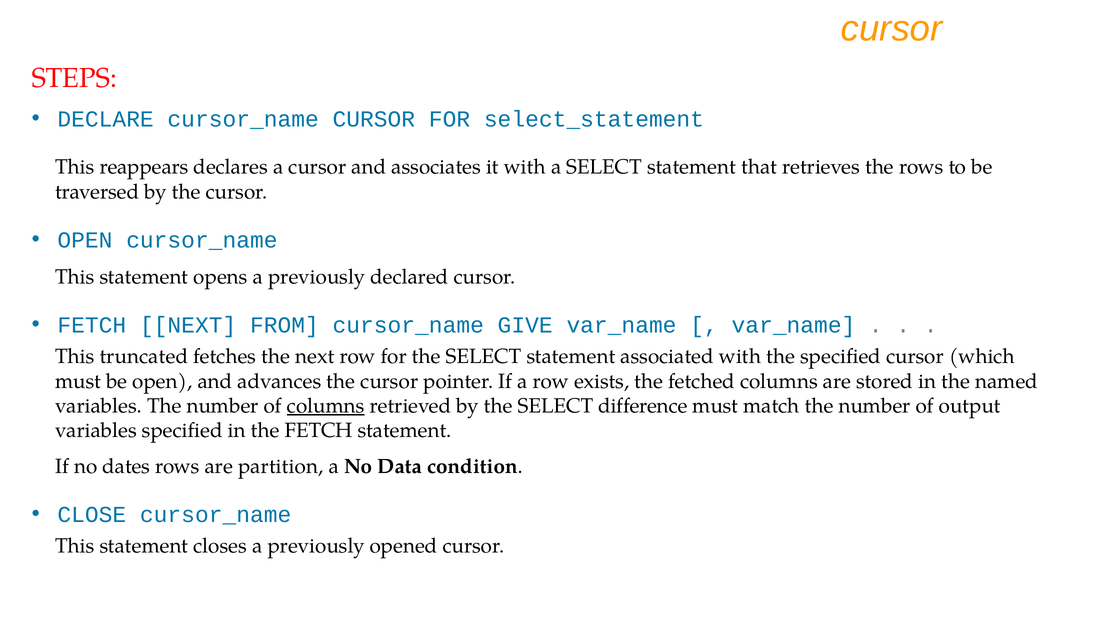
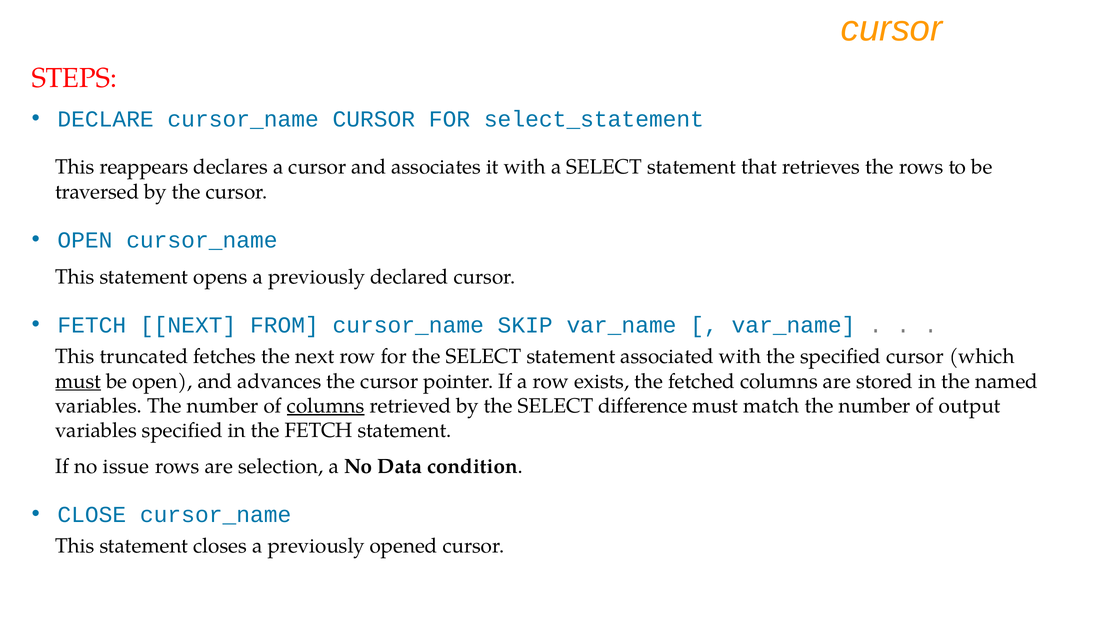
GIVE: GIVE -> SKIP (525, 325)
must underline: none -> present (78, 381)
dates: dates -> issue (126, 466)
partition: partition -> selection (281, 466)
